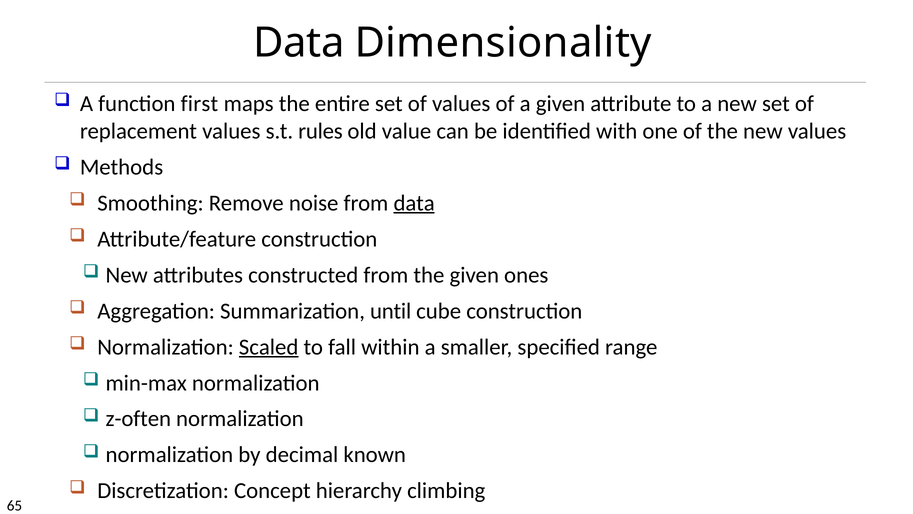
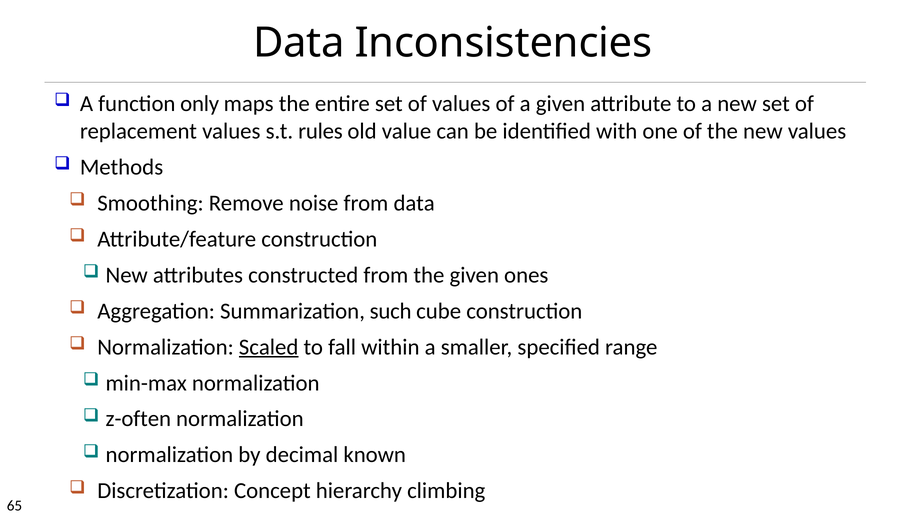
Dimensionality: Dimensionality -> Inconsistencies (503, 43)
first: first -> only (200, 104)
data underline: present -> none (414, 203)
until: until -> such (391, 311)
